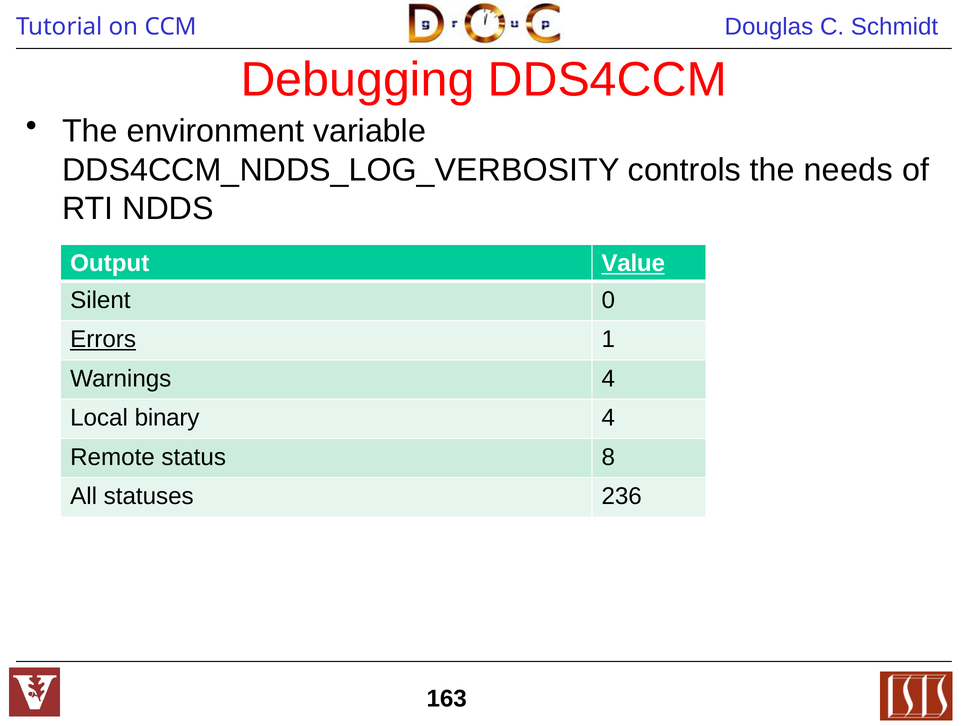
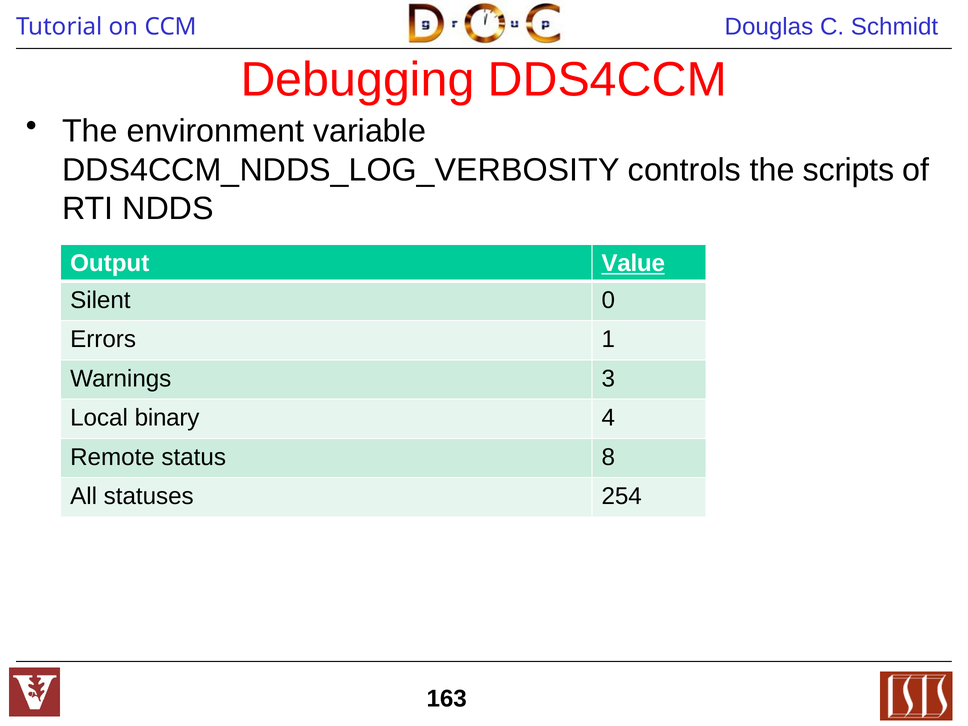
needs: needs -> scripts (849, 170)
Errors underline: present -> none (103, 339)
Warnings 4: 4 -> 3 (608, 379)
236: 236 -> 254 (622, 496)
